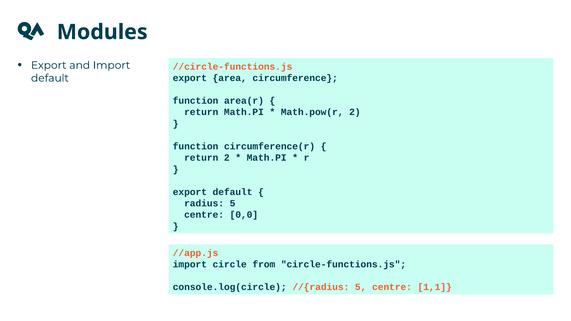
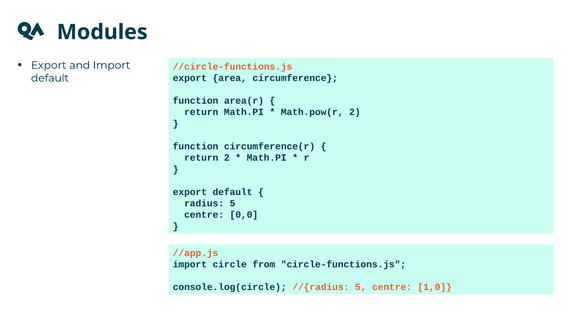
1,1: 1,1 -> 1,0 (435, 287)
